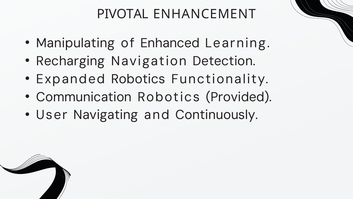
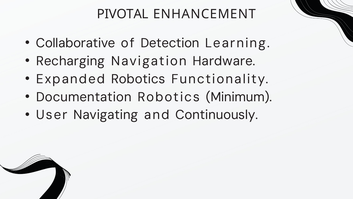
Manipulating: Manipulating -> Collaborative (76, 43)
Enhanced: Enhanced -> Detection (170, 43)
Detection: Detection -> Hardware (224, 61)
Communication: Communication -> Documentation (84, 97)
Provided: Provided -> Minimum (239, 97)
